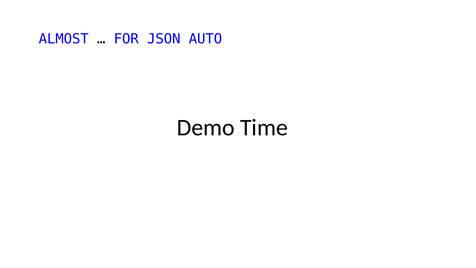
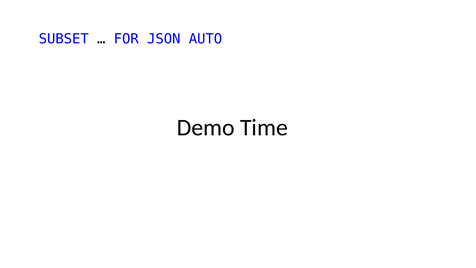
ALMOST: ALMOST -> SUBSET (64, 39)
